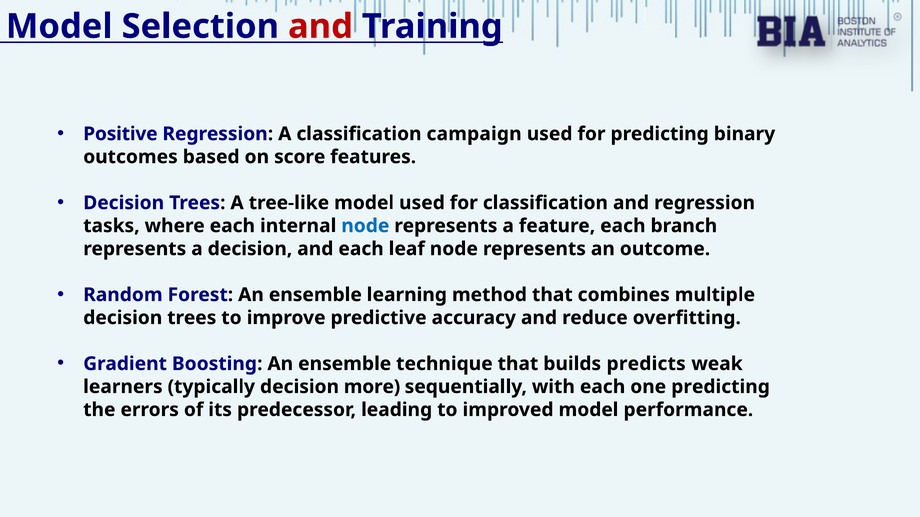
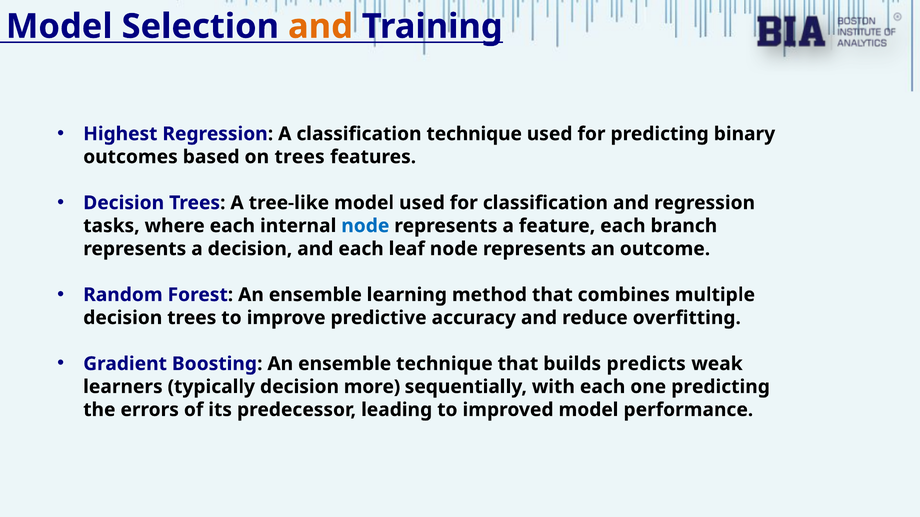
and colour: red -> orange (320, 26)
Positive: Positive -> Highest (120, 134)
classification campaign: campaign -> technique (474, 134)
on score: score -> trees (300, 157)
